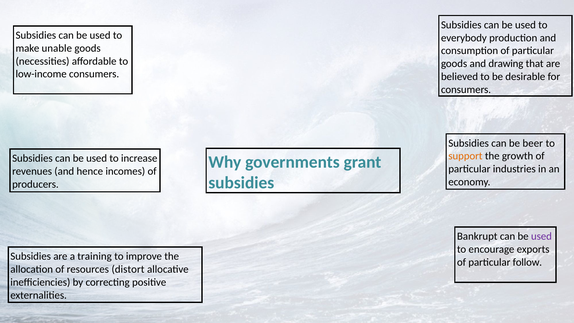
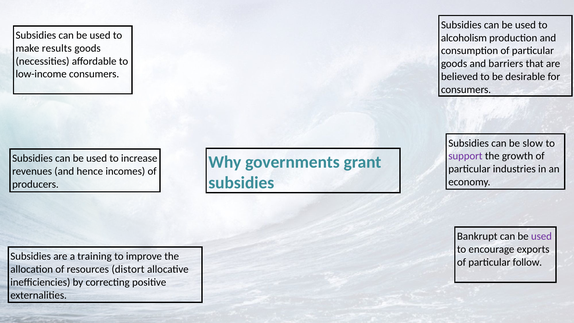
everybody: everybody -> alcoholism (464, 38)
unable: unable -> results (57, 48)
drawing: drawing -> barriers (506, 64)
beer: beer -> slow (533, 143)
support colour: orange -> purple (465, 156)
